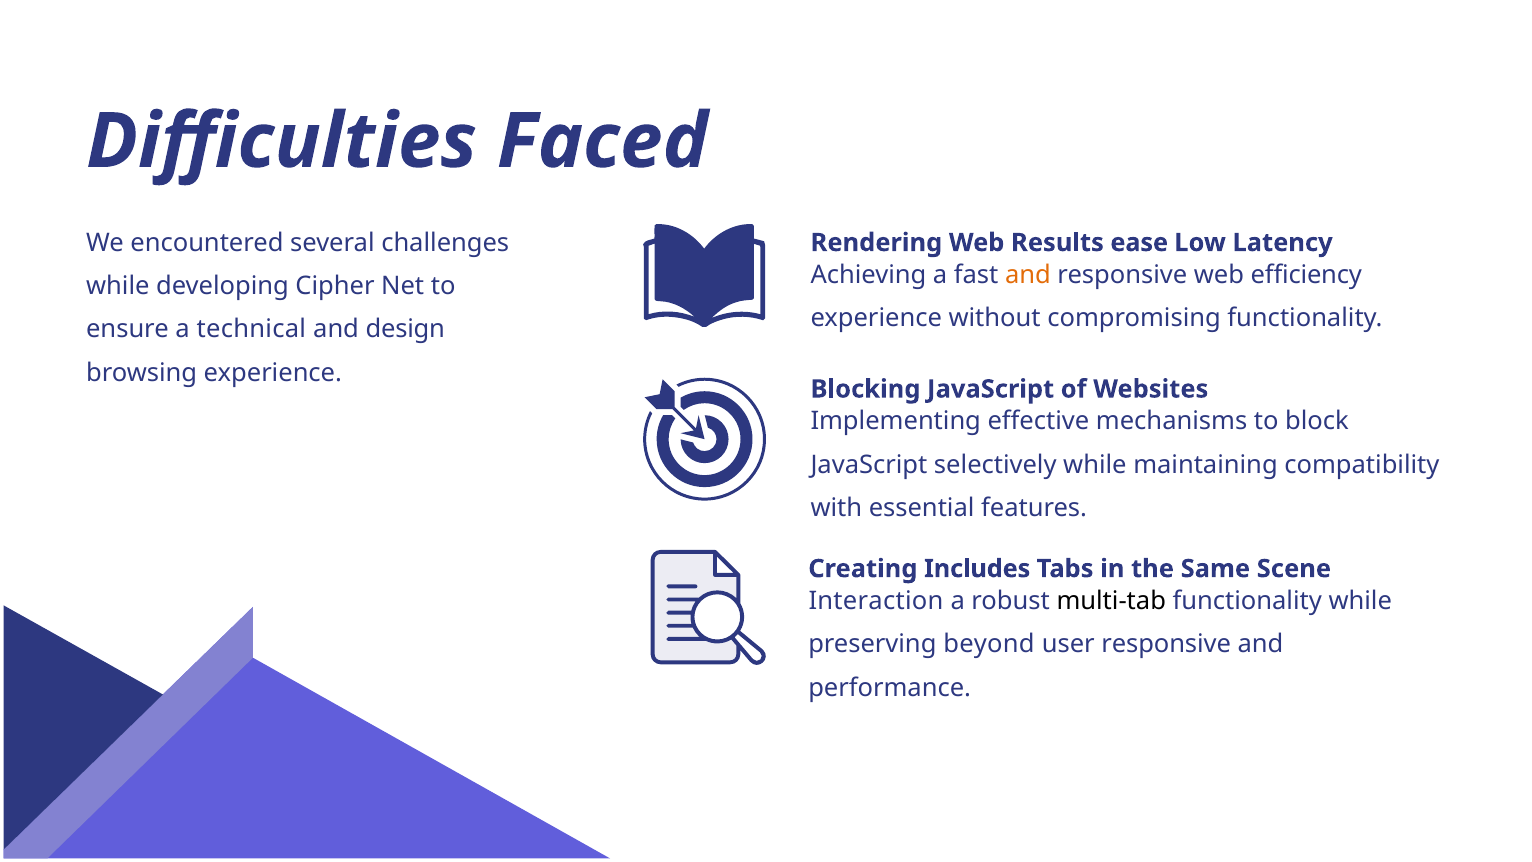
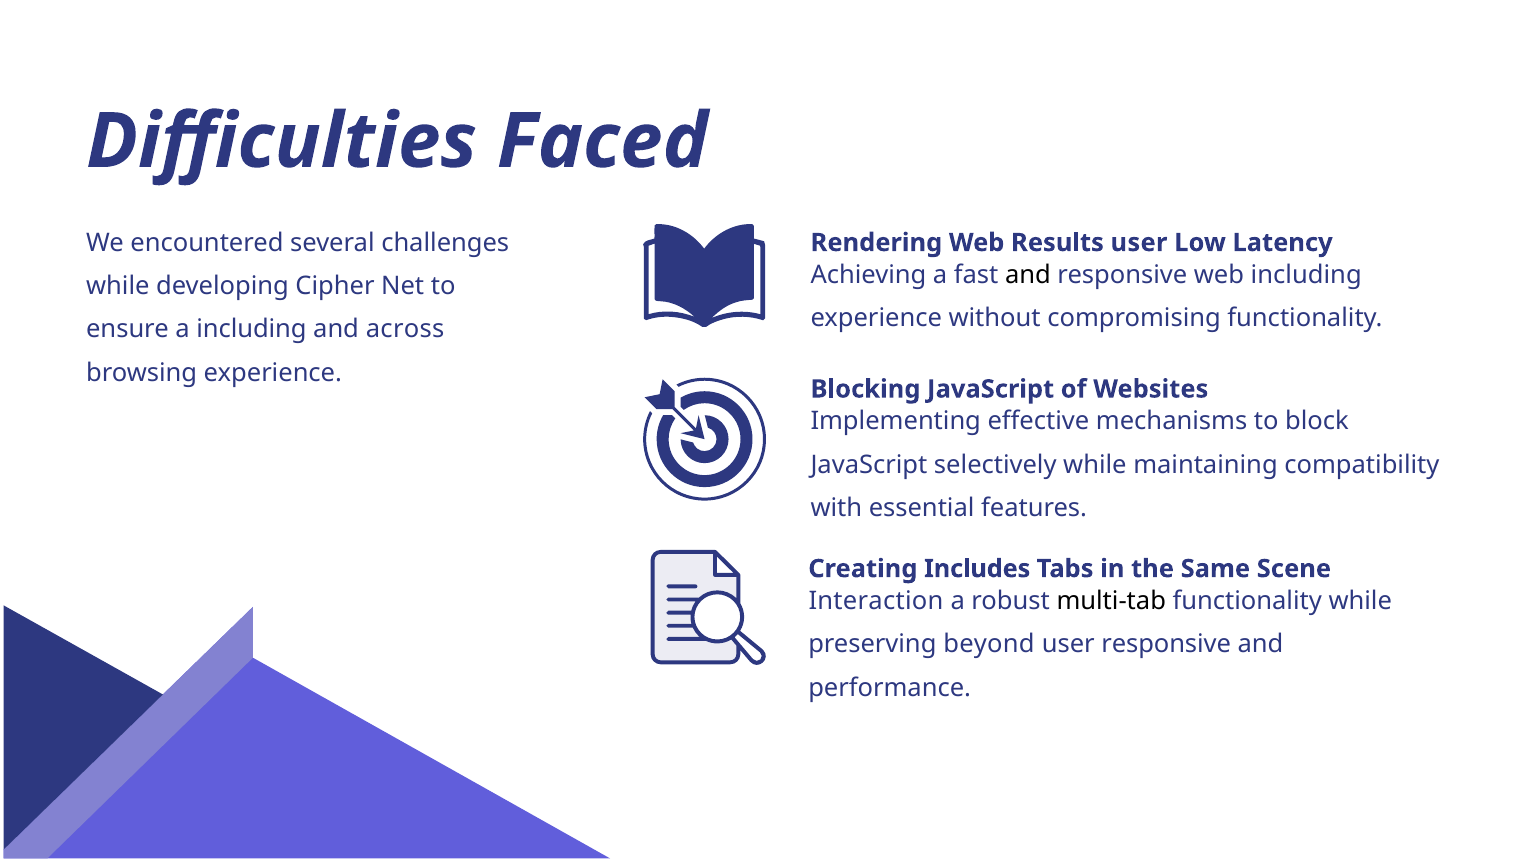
Results ease: ease -> user (1139, 243)
and colour: orange -> black (1028, 275)
web efficiency: efficiency -> including (1306, 275)
a technical: technical -> including (251, 329)
design: design -> across (405, 329)
